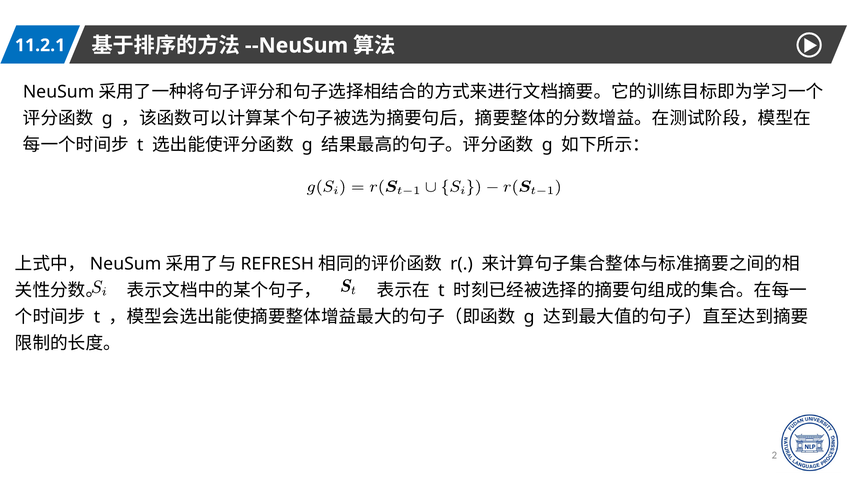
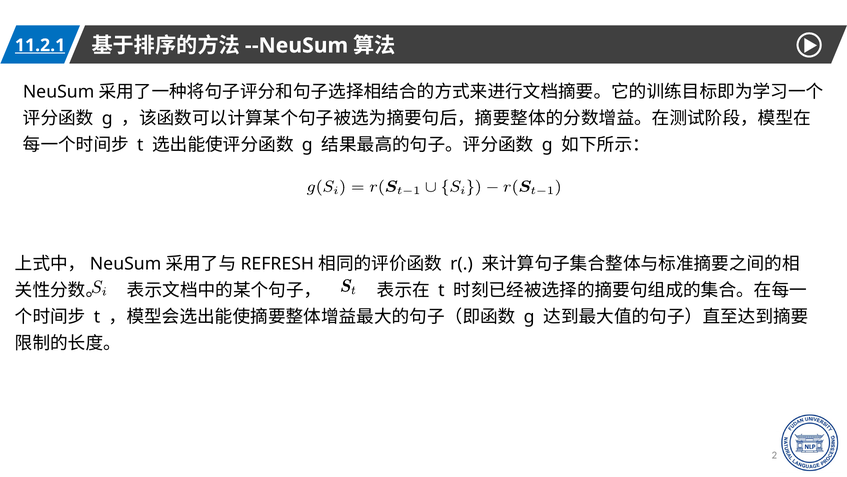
11.2.1 underline: none -> present (40, 45)
